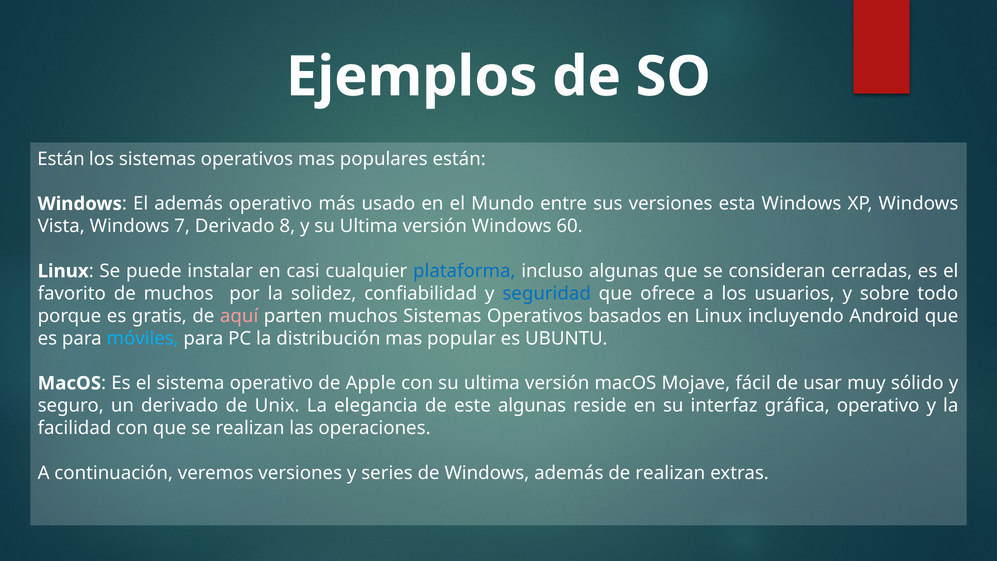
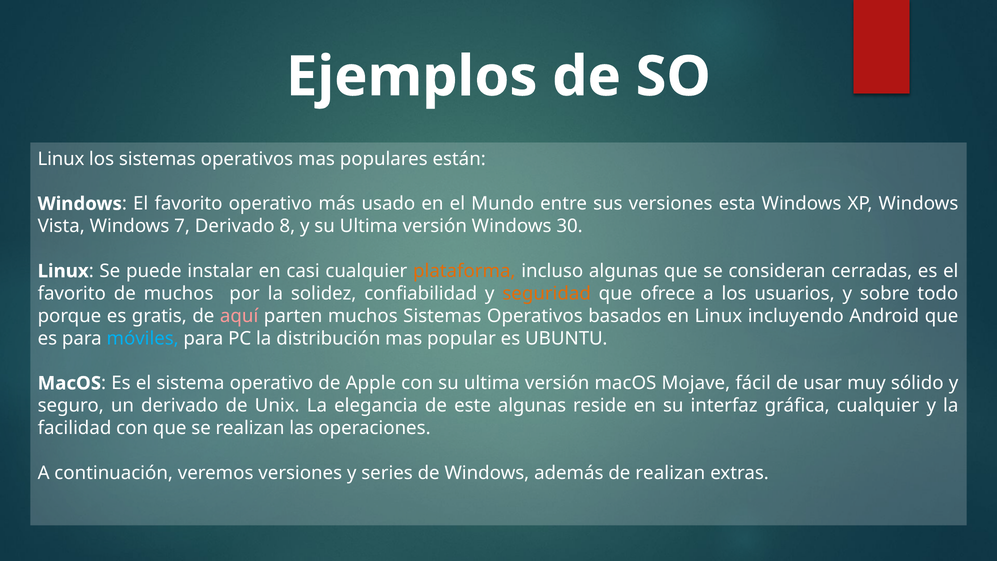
Están: Están -> Linux (61, 159)
además: además -> favorito (189, 204)
60: 60 -> 30 (570, 226)
plataforma colour: blue -> orange (464, 271)
seguridad colour: blue -> orange (547, 293)
gráfica operativo: operativo -> cualquier (878, 406)
